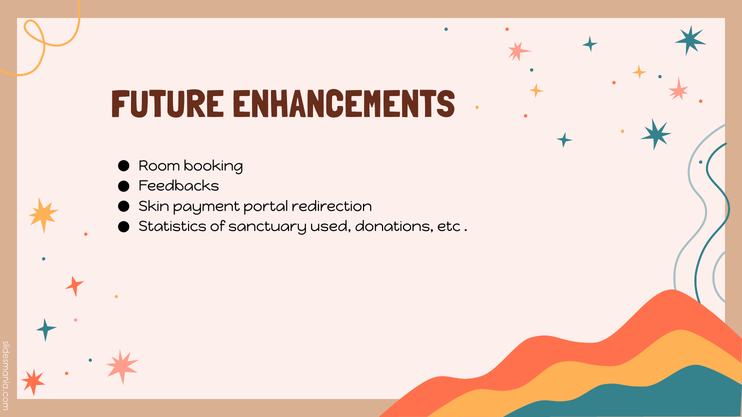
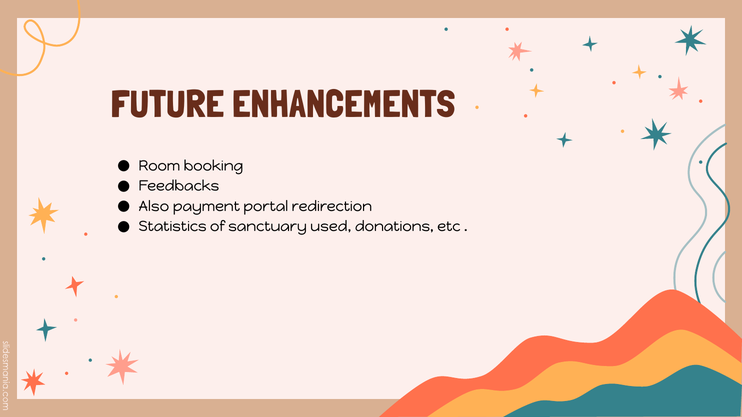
Skin: Skin -> Also (154, 207)
